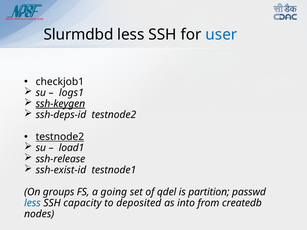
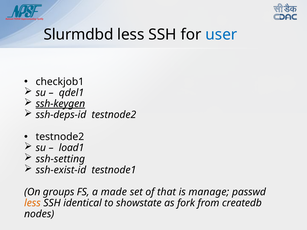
logs1: logs1 -> qdel1 (71, 93)
testnode2 underline: present -> none (60, 137)
ssh-release: ssh-release -> ssh-setting (60, 159)
going: going -> made (114, 192)
qdel: qdel -> that (167, 192)
partition: partition -> manage (209, 192)
less colour: blue -> orange (32, 203)
capacity: capacity -> identical (83, 203)
deposited: deposited -> showstate (139, 203)
into: into -> fork (186, 203)
